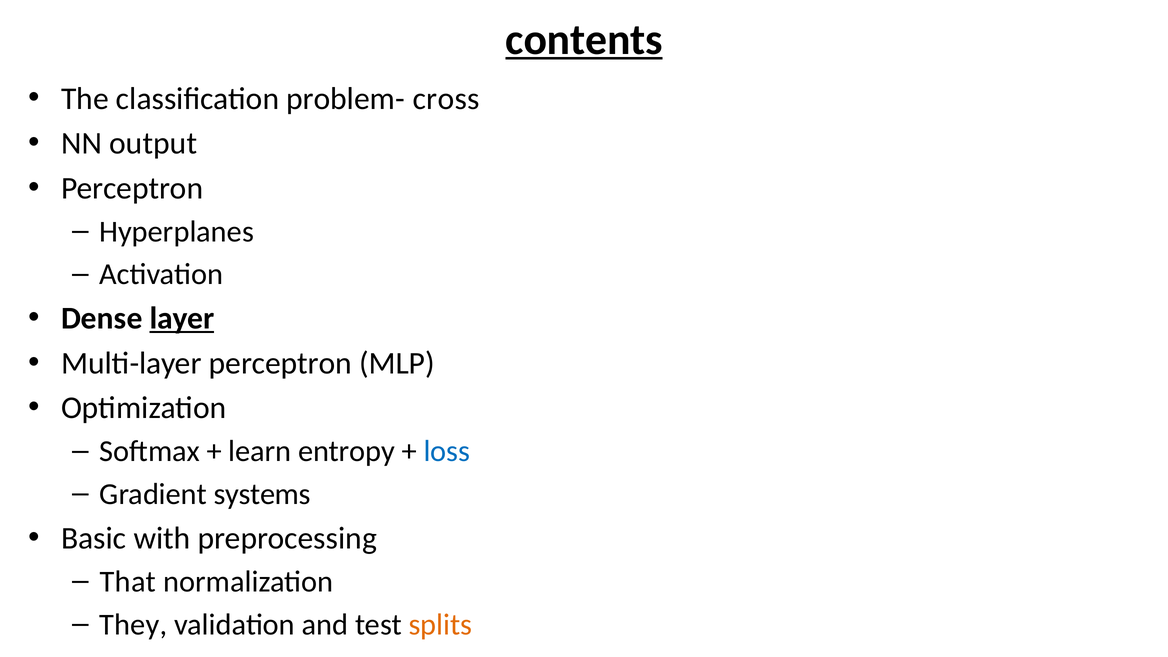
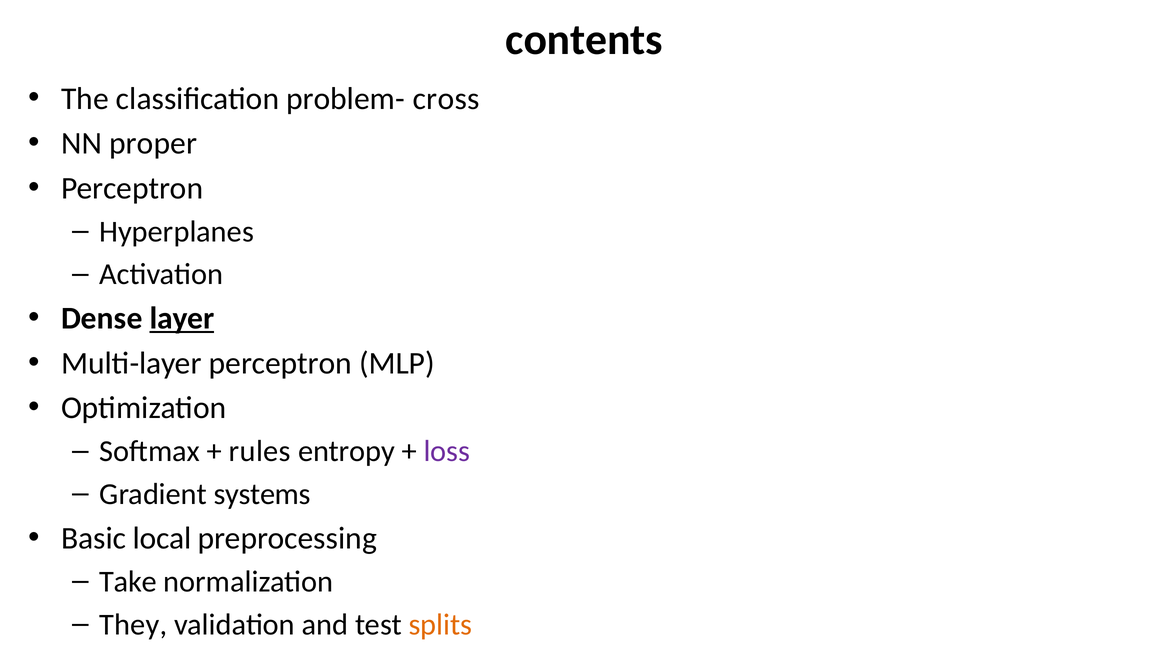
contents underline: present -> none (584, 40)
output: output -> proper (153, 143)
learn: learn -> rules (260, 451)
loss colour: blue -> purple (447, 451)
with: with -> local (162, 538)
That: That -> Take (128, 582)
